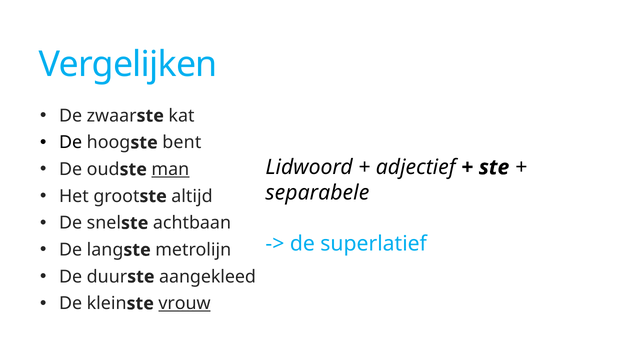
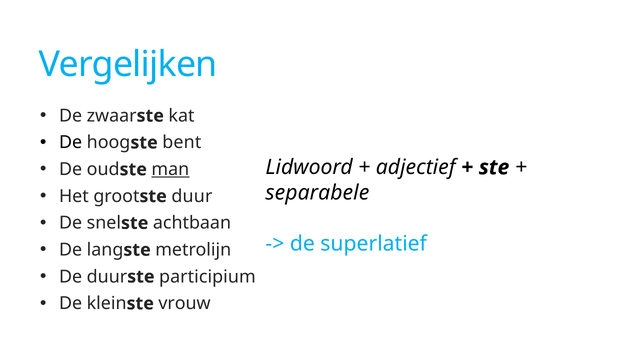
ste altijd: altijd -> duur (192, 196)
aangekleed: aangekleed -> participium (207, 277)
vrouw underline: present -> none (185, 304)
